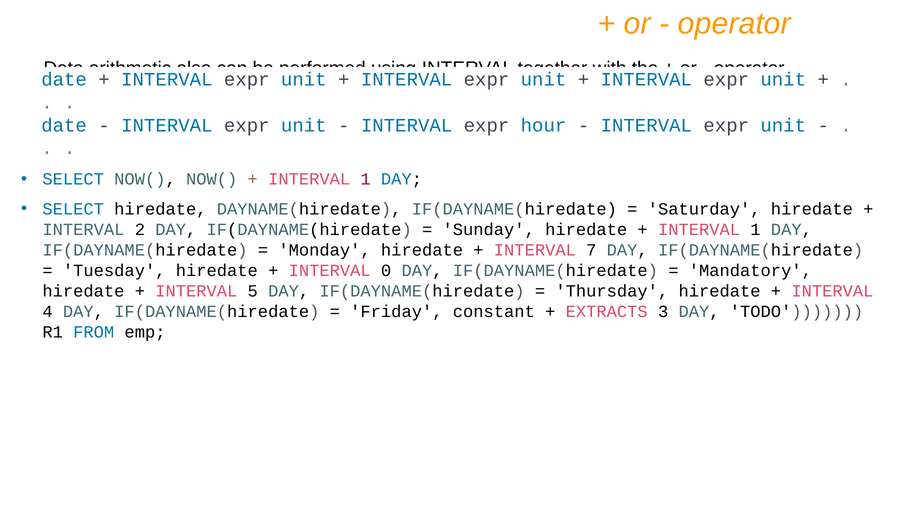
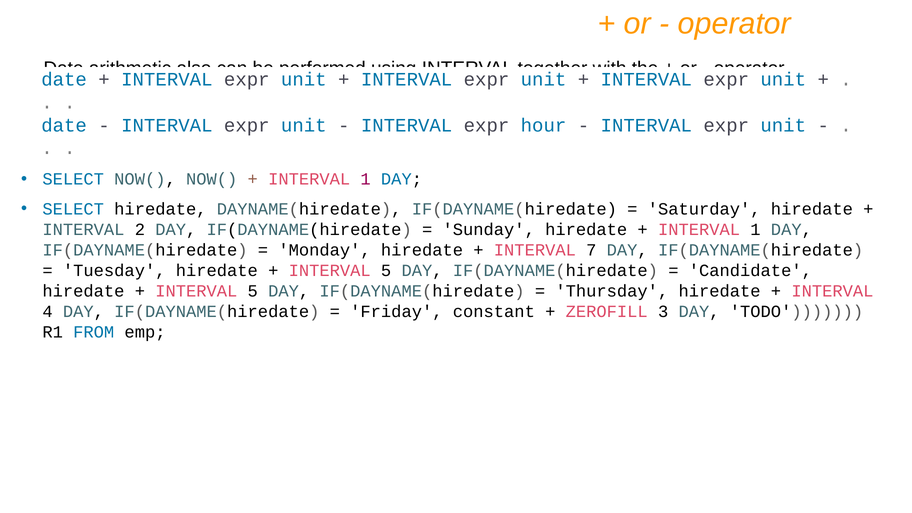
0: 0 -> 5 (386, 271)
Mandatory: Mandatory -> Candidate (750, 271)
EXTRACTS: EXTRACTS -> ZEROFILL (607, 312)
